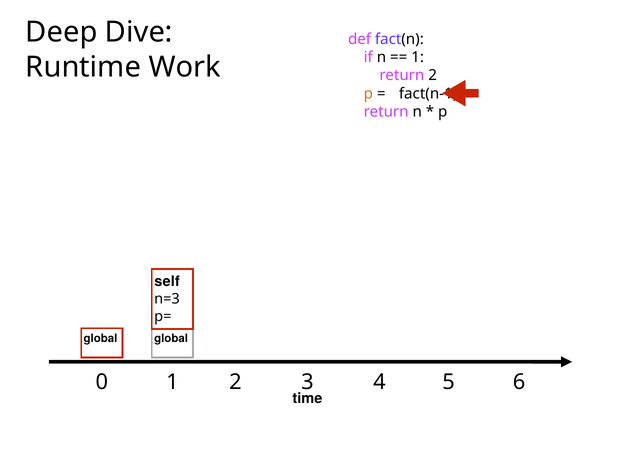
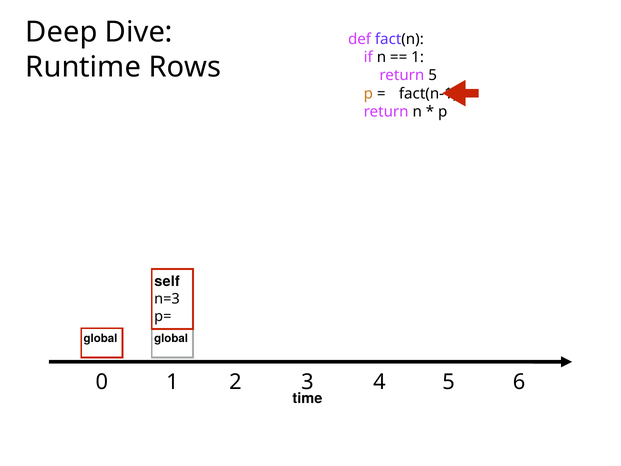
Work: Work -> Rows (185, 67)
return 2: 2 -> 5 (433, 75)
